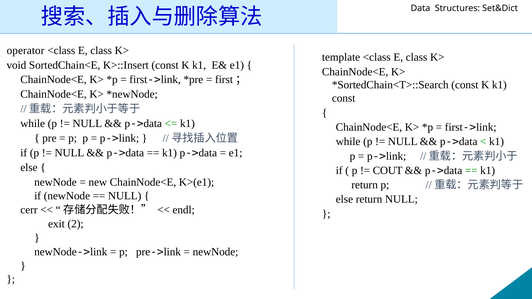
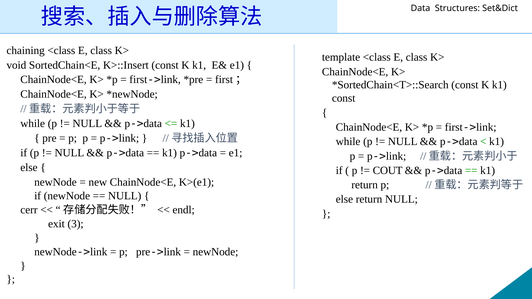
operator: operator -> chaining (26, 50)
2: 2 -> 3 (76, 224)
